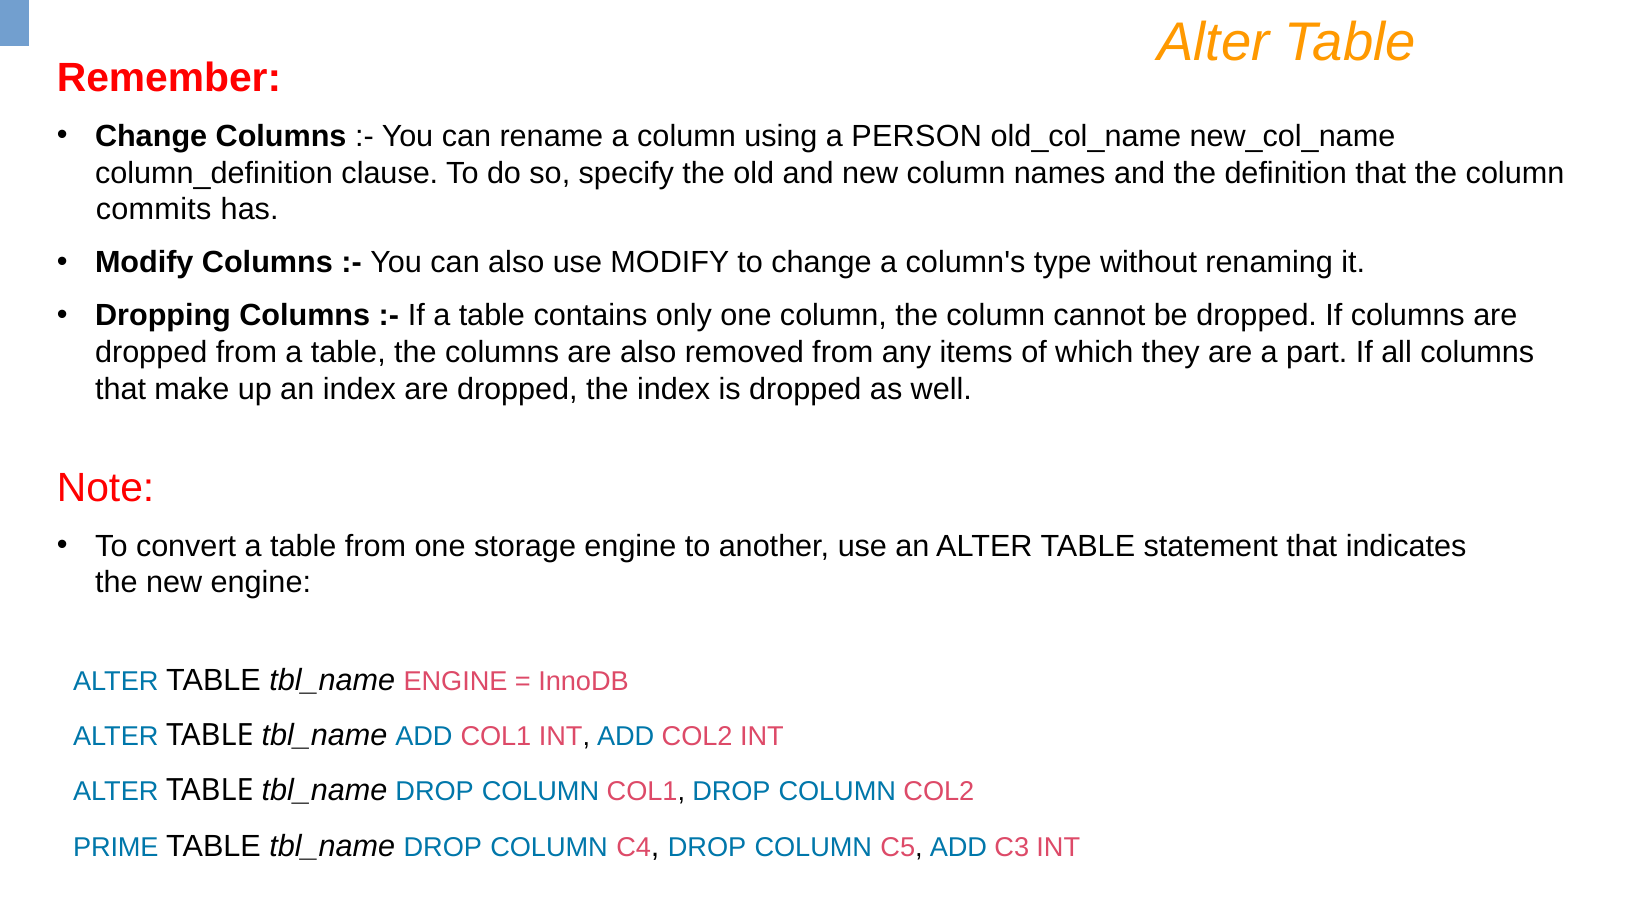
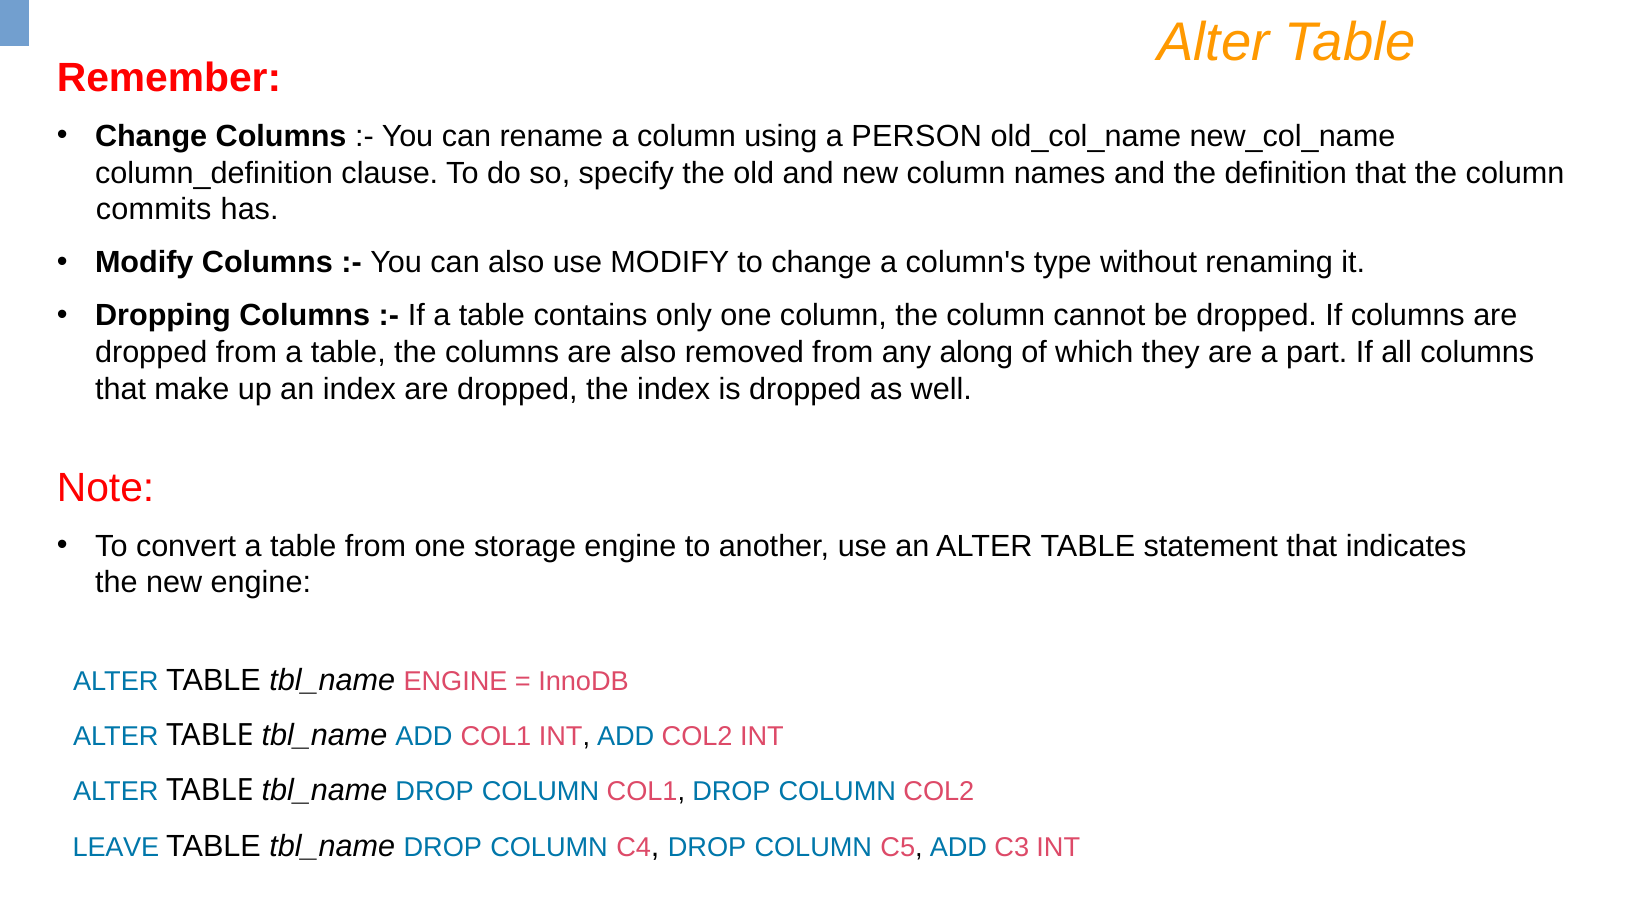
items: items -> along (976, 352)
PRIME: PRIME -> LEAVE (116, 847)
